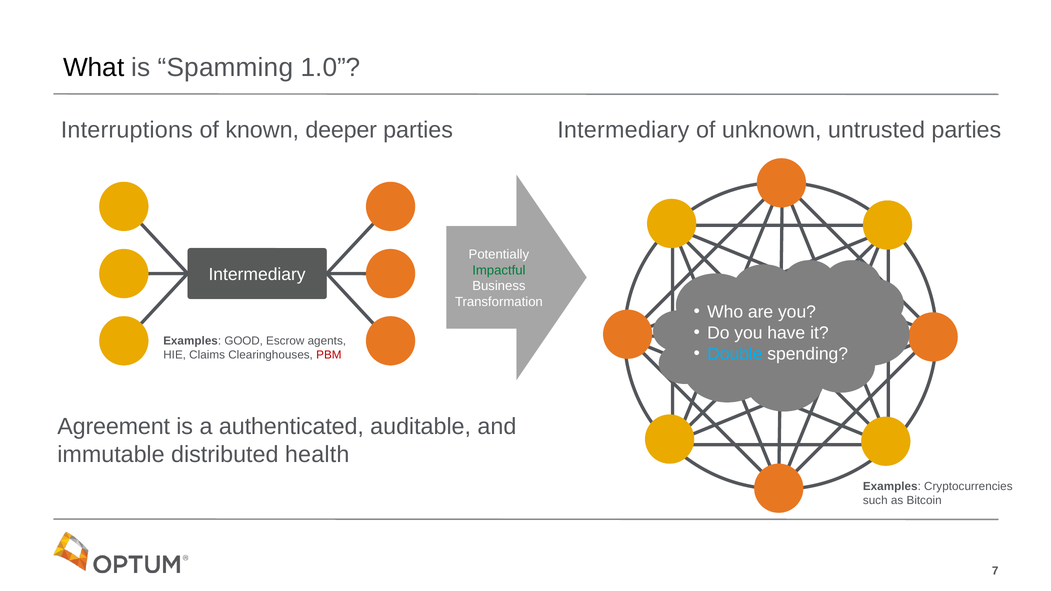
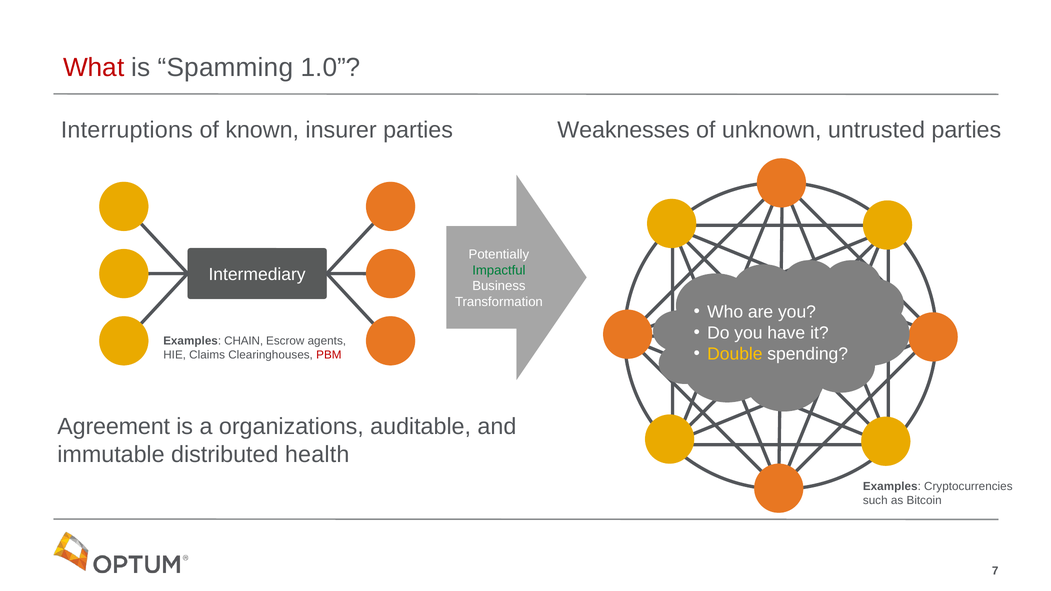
What colour: black -> red (94, 68)
deeper: deeper -> insurer (341, 130)
Intermediary: Intermediary -> Weaknesses (623, 130)
GOOD: GOOD -> CHAIN (244, 341)
Double colour: light blue -> yellow (735, 354)
authenticated: authenticated -> organizations (291, 427)
